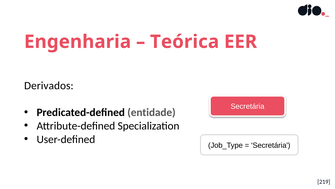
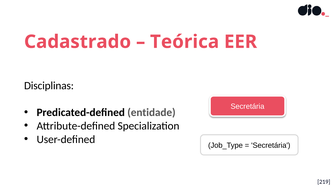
Engenharia: Engenharia -> Cadastrado (78, 42)
Derivados: Derivados -> Disciplinas (49, 85)
